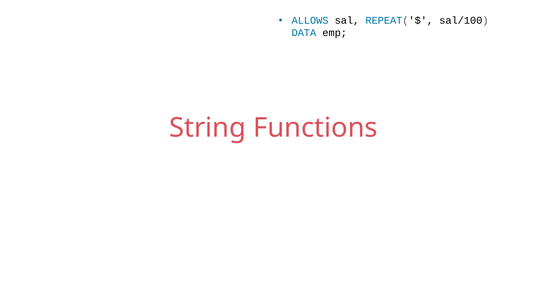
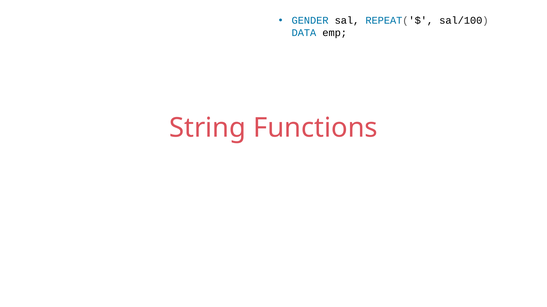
ALLOWS: ALLOWS -> GENDER (310, 21)
